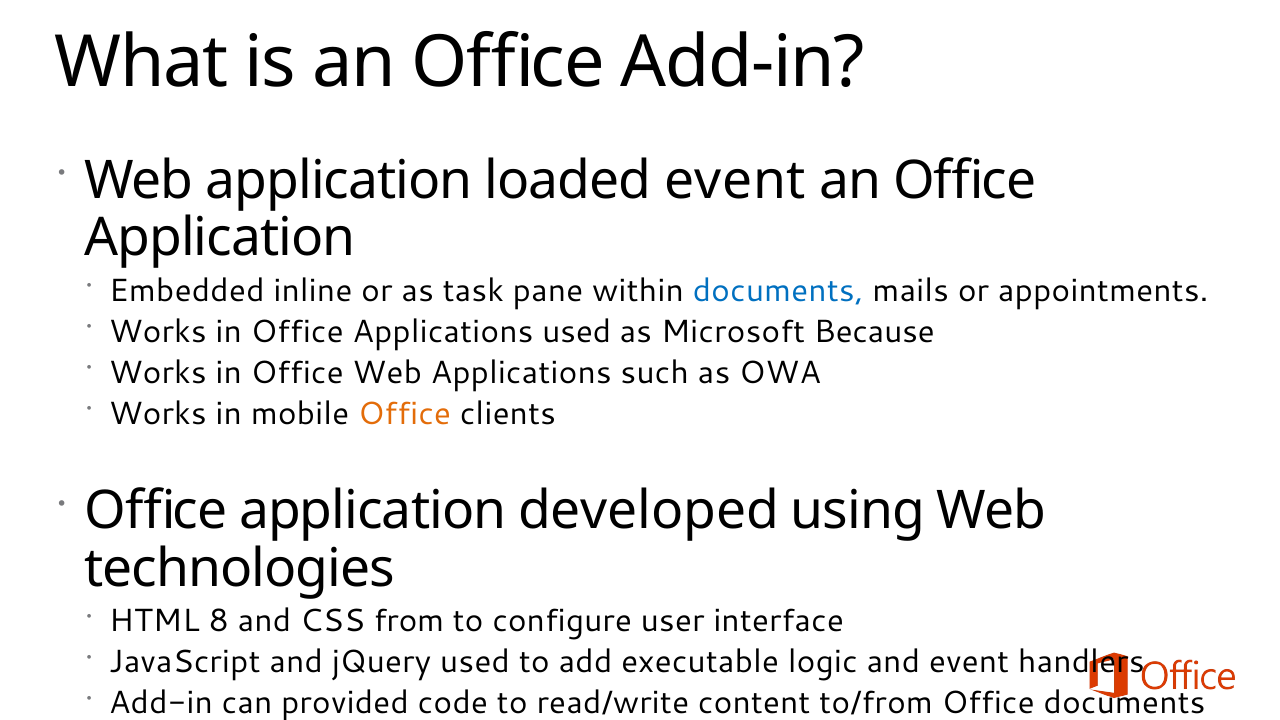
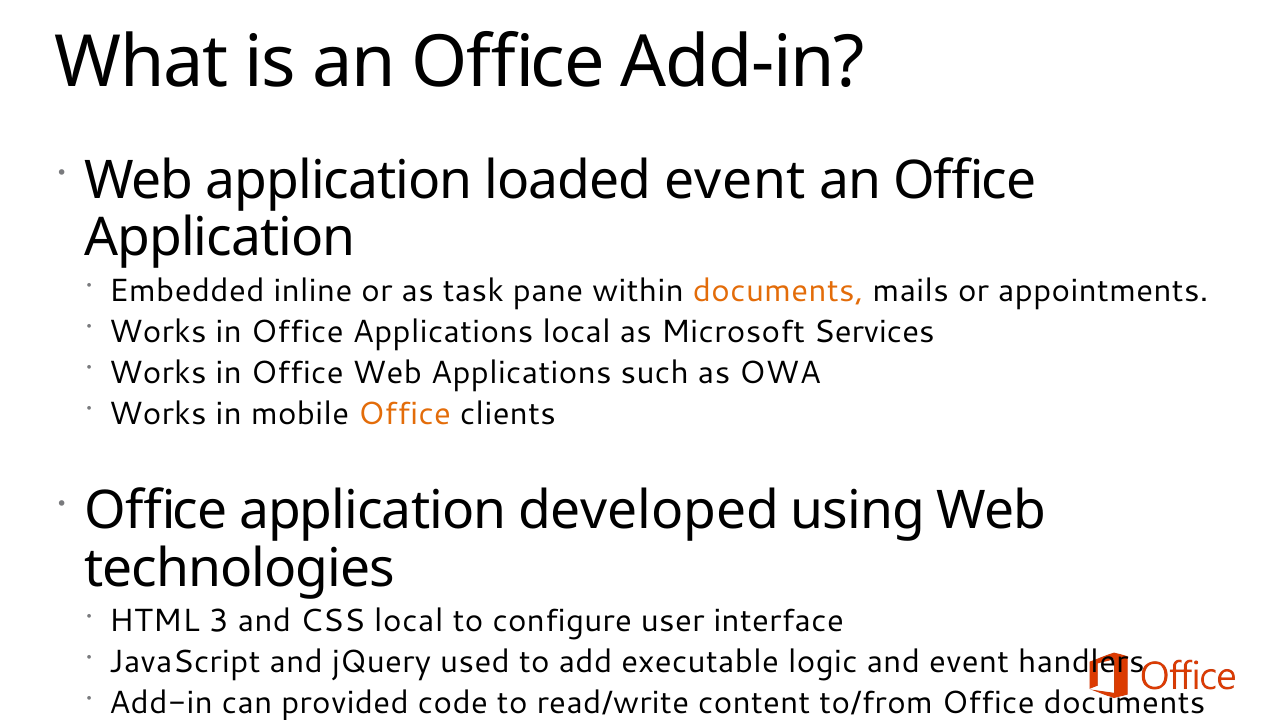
documents colour: blue -> orange (778, 291)
Applications used: used -> local (577, 332)
Microsoft Because: Because -> Services (874, 332)
8: 8 -> 3 (219, 621)
CSS from: from -> local (409, 621)
